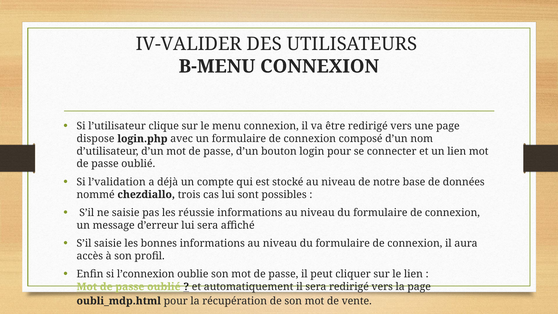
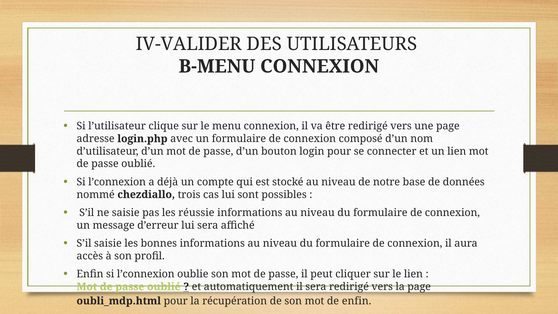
dispose: dispose -> adresse (96, 139)
l’validation: l’validation -> l’connexion (117, 182)
de vente: vente -> enfin (357, 301)
